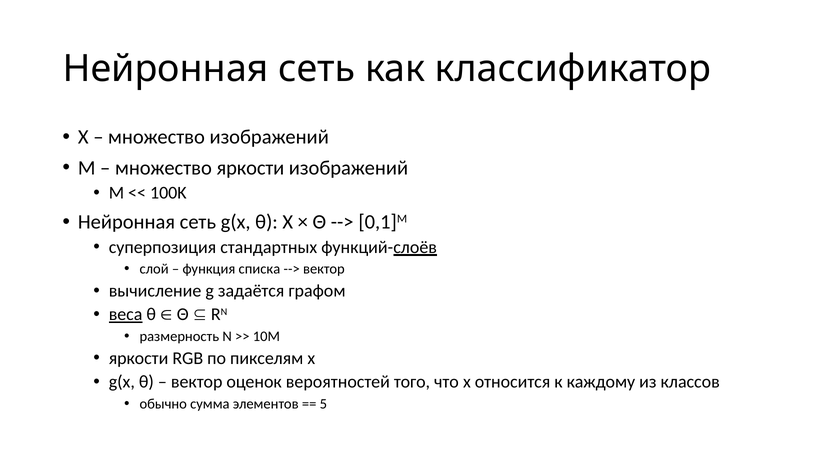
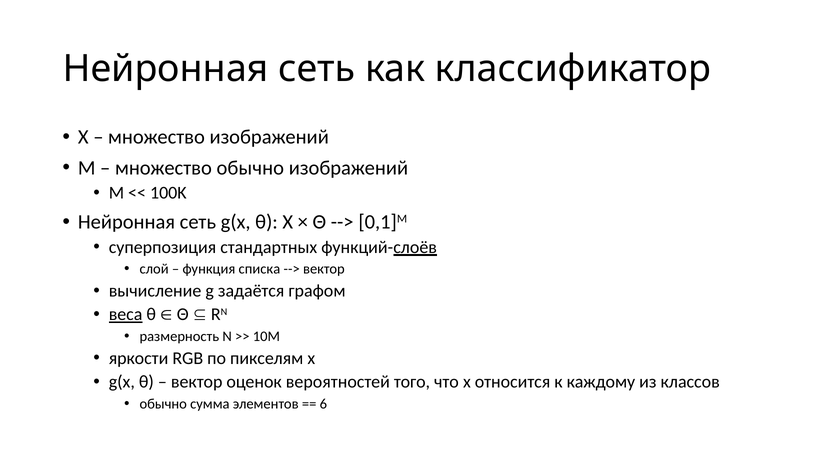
множество яркости: яркости -> обычно (250, 168)
5: 5 -> 6 (323, 404)
